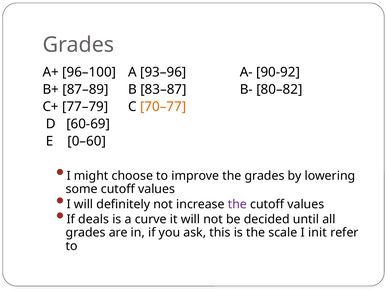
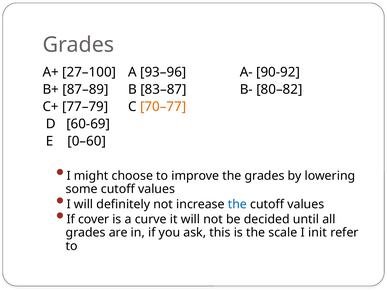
96–100: 96–100 -> 27–100 (89, 72)
the colour: purple -> blue (237, 204)
deals: deals -> cover (94, 220)
